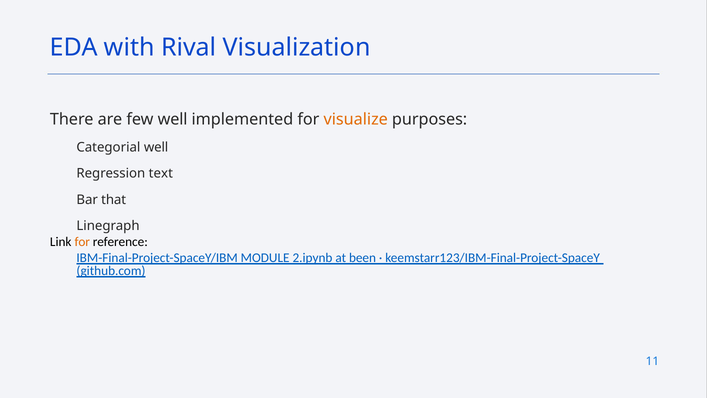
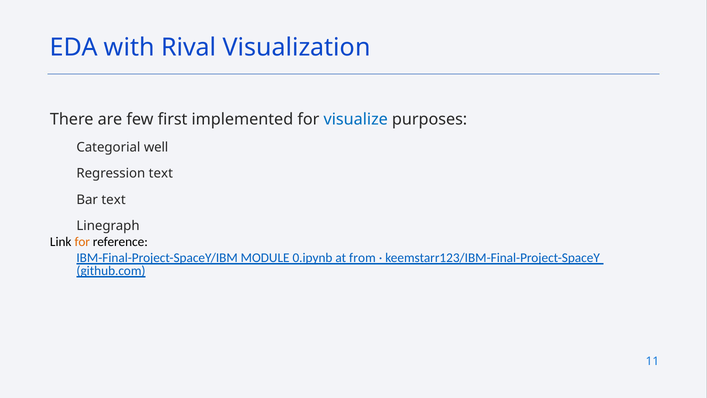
few well: well -> first (173, 119)
visualize colour: orange -> blue (356, 119)
Bar that: that -> text (114, 200)
2.ipynb: 2.ipynb -> 0.ipynb (312, 258)
been: been -> from (362, 258)
